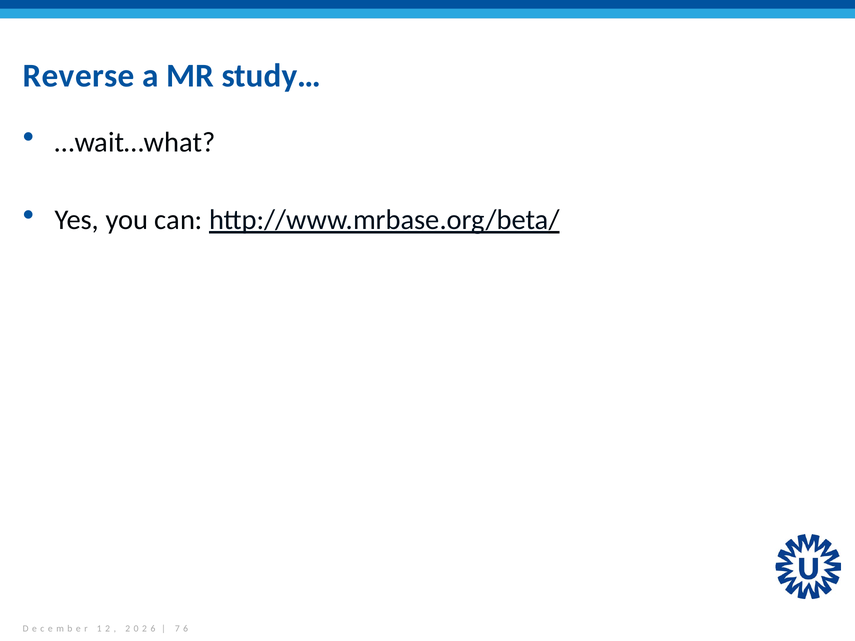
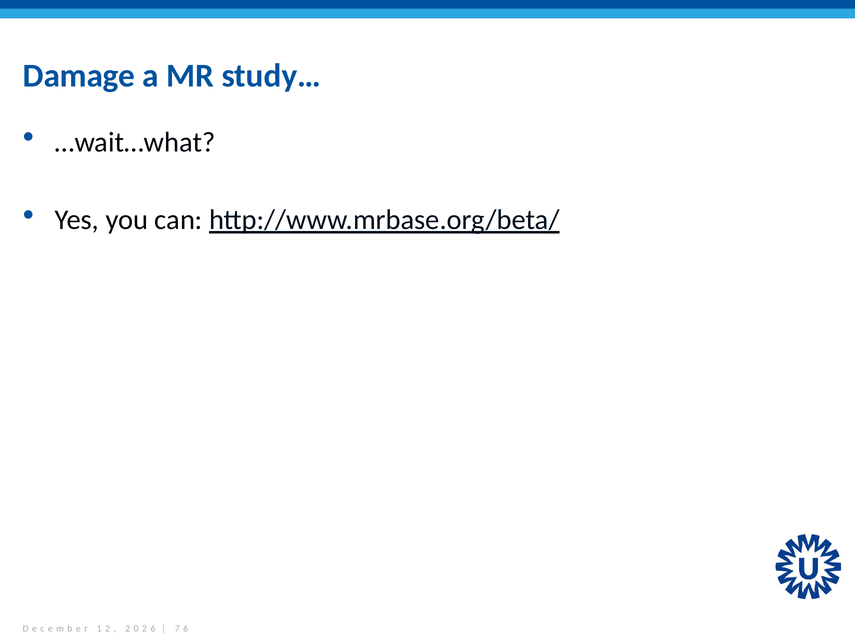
Reverse: Reverse -> Damage (79, 76)
